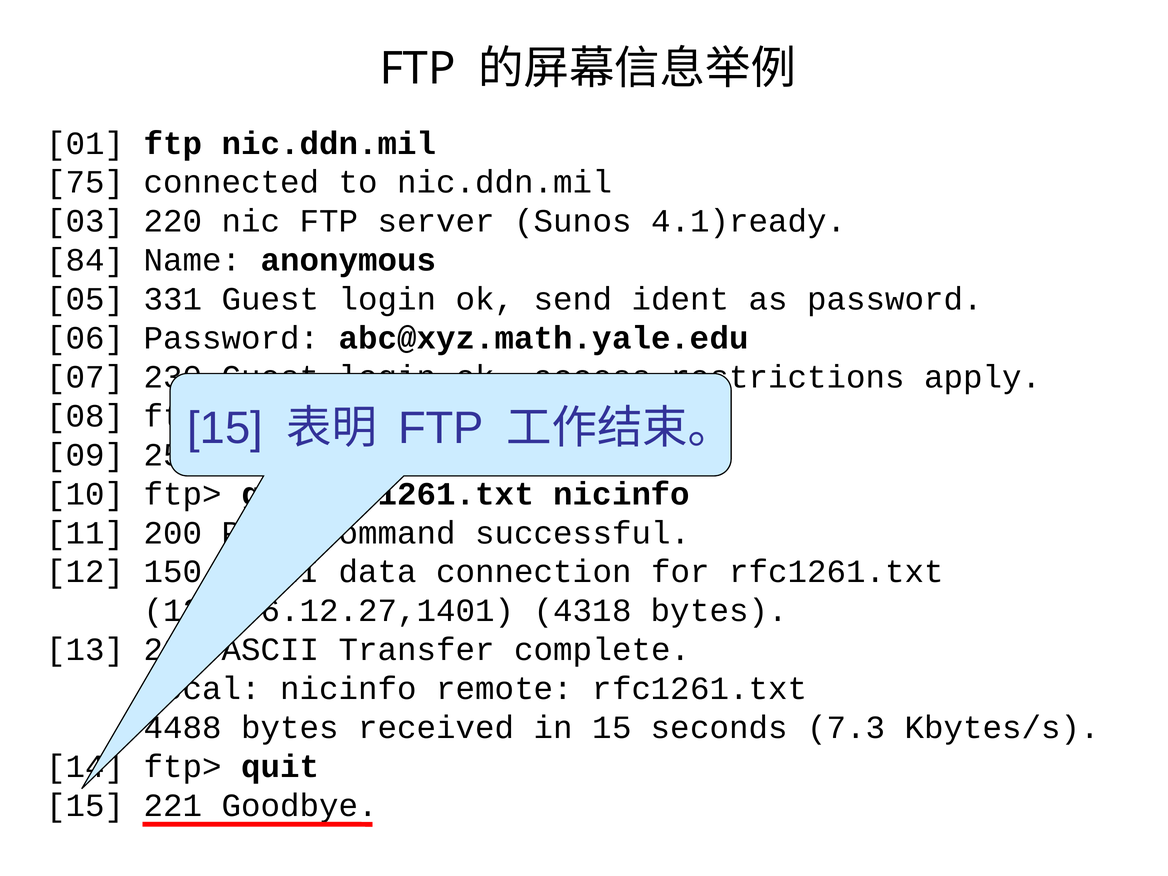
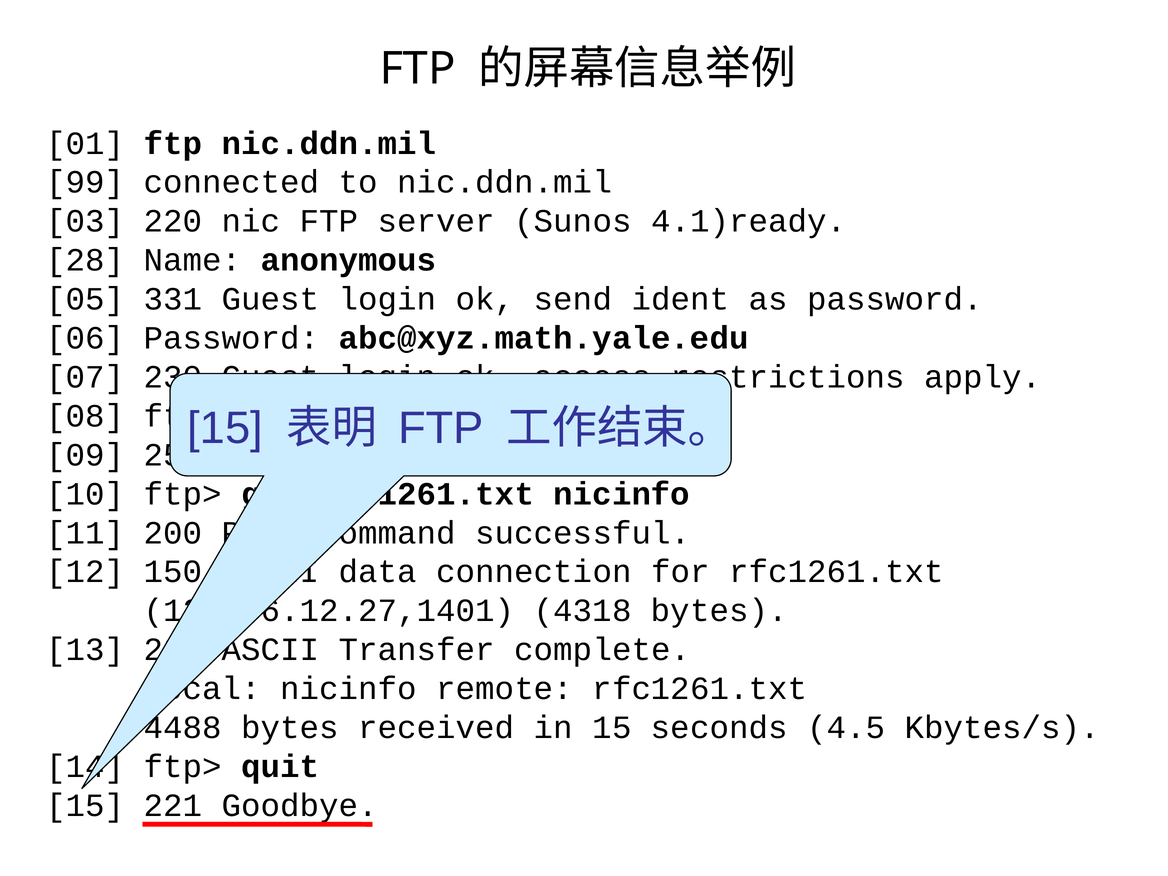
75: 75 -> 99 (85, 182)
84: 84 -> 28 (85, 260)
7.3: 7.3 -> 4.5 (846, 728)
